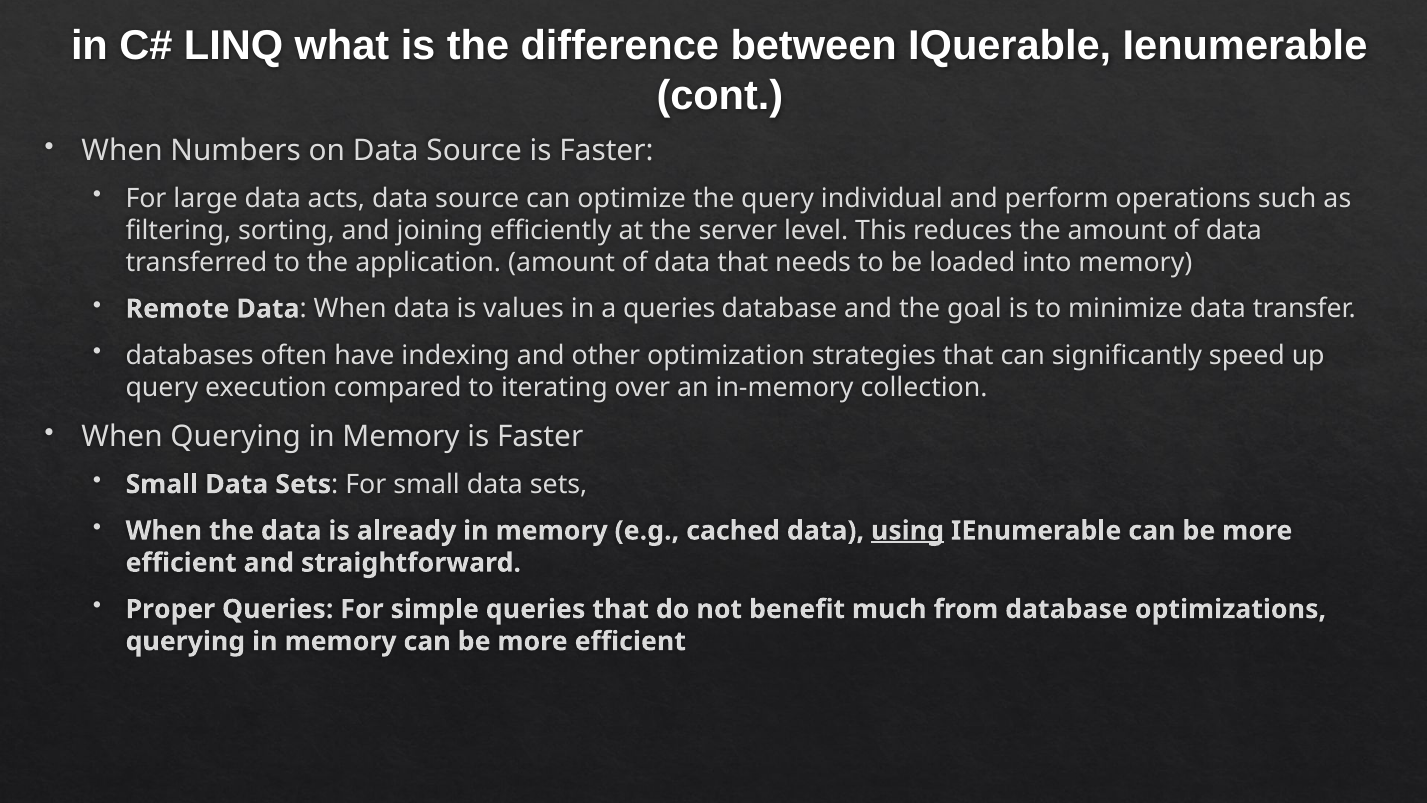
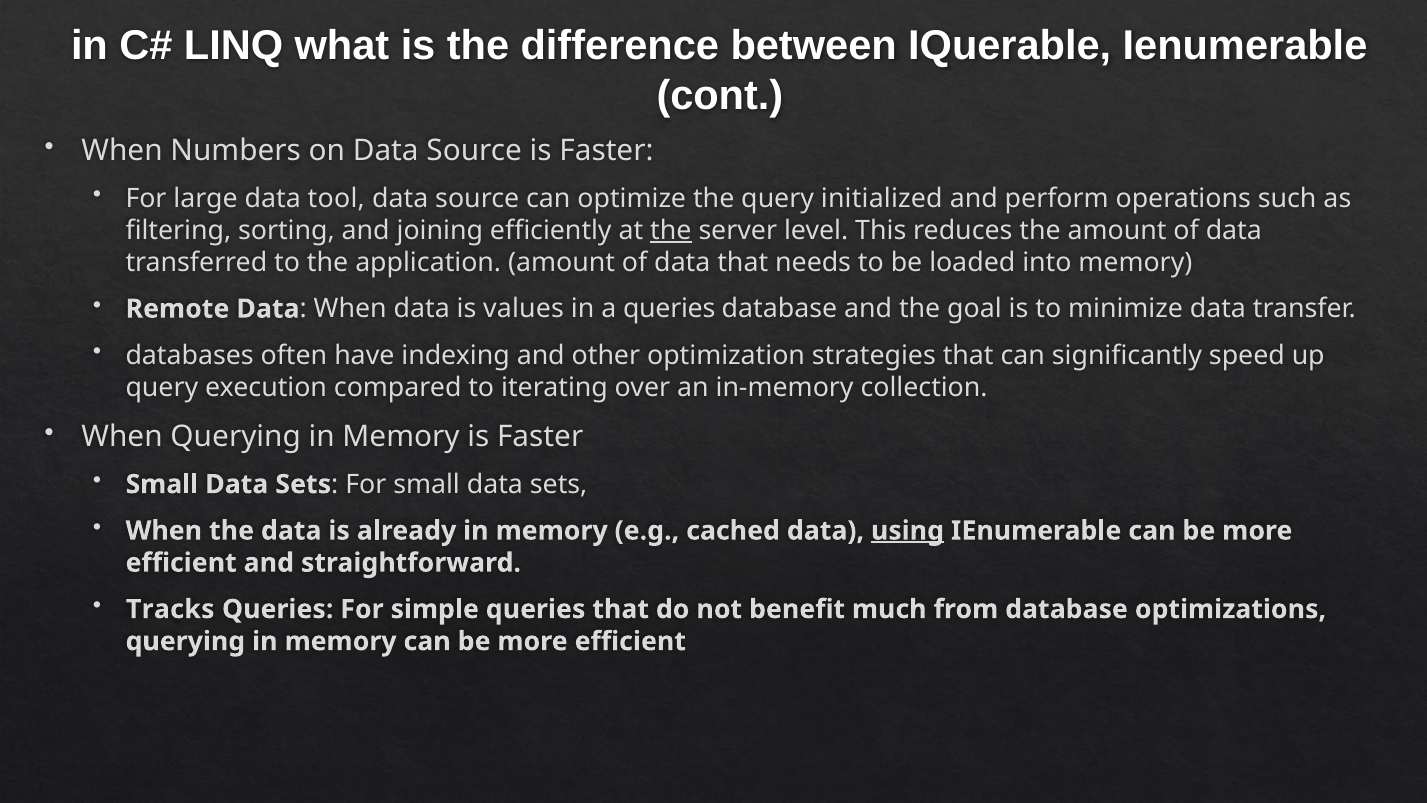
acts: acts -> tool (336, 198)
individual: individual -> initialized (882, 198)
the underline: none -> present (671, 230)
Proper: Proper -> Tracks (170, 609)
